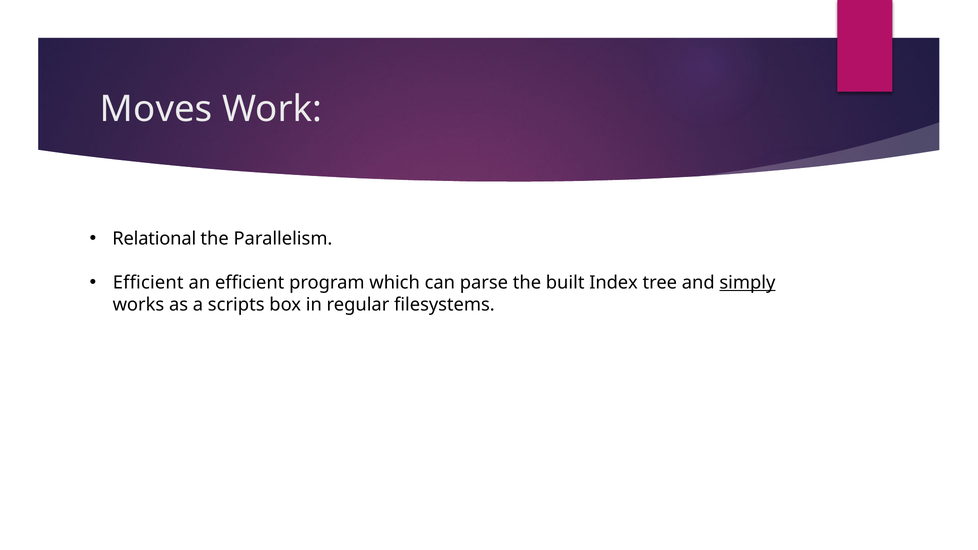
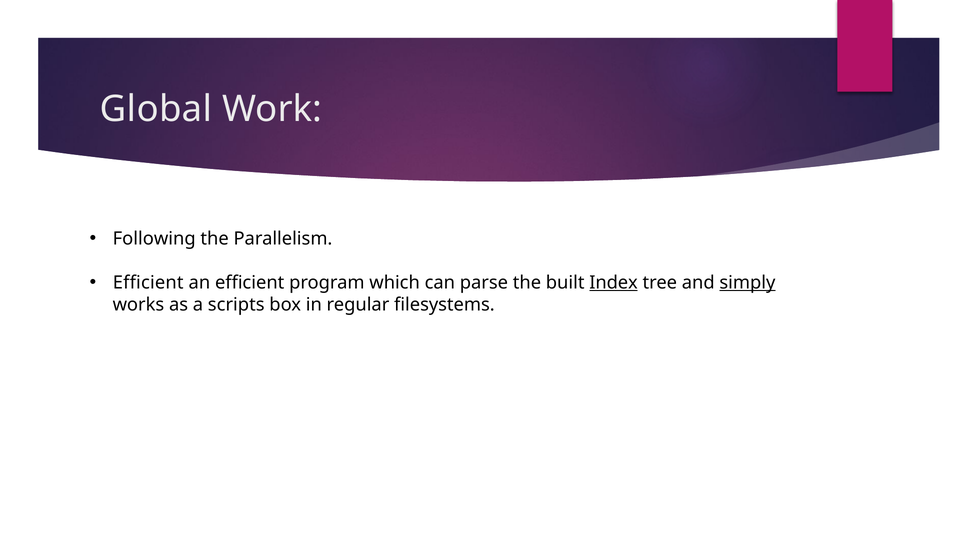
Moves: Moves -> Global (156, 109)
Relational: Relational -> Following (154, 239)
Index underline: none -> present (614, 283)
